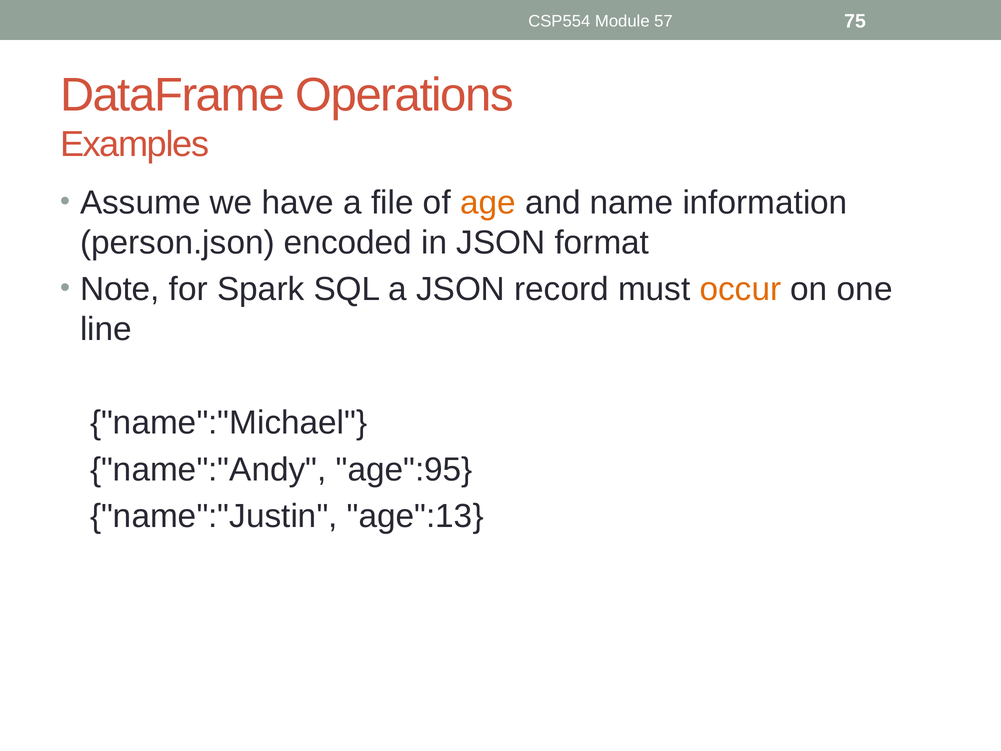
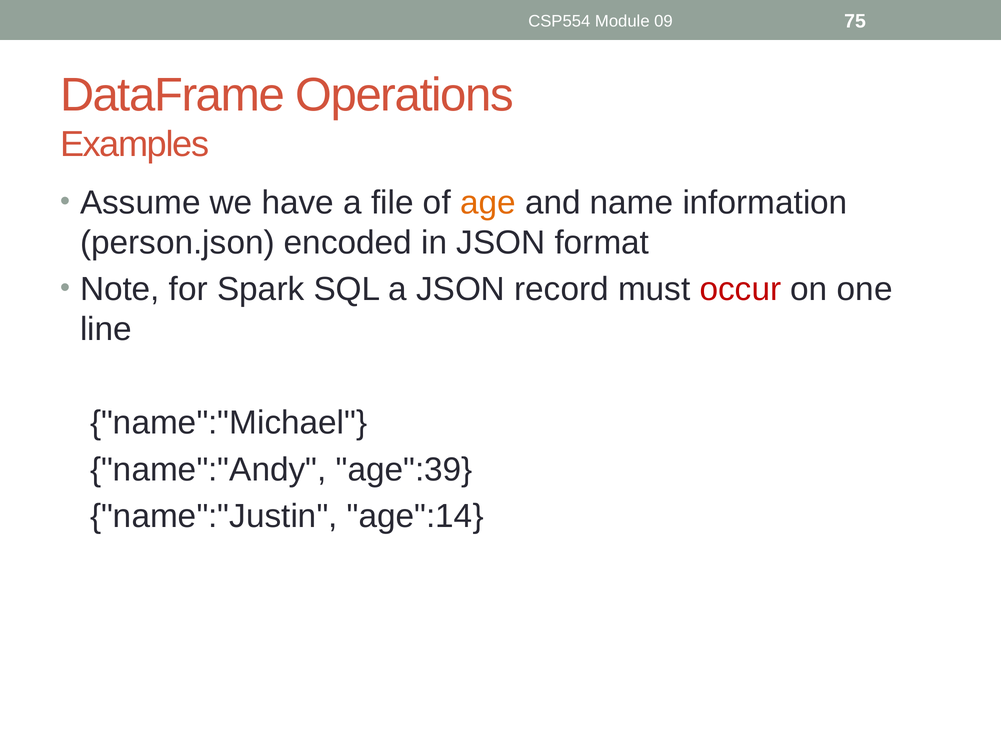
57: 57 -> 09 (663, 21)
occur colour: orange -> red (741, 289)
age":95: age":95 -> age":39 (404, 469)
age":13: age":13 -> age":14 (415, 516)
